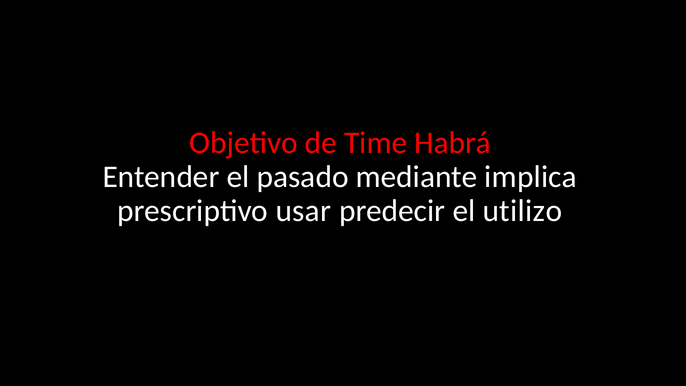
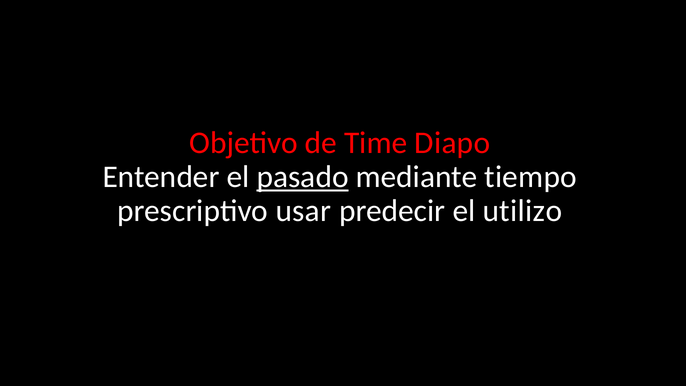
Habrá: Habrá -> Diapo (452, 143)
pasado underline: none -> present (303, 177)
implica: implica -> tiempo (531, 177)
